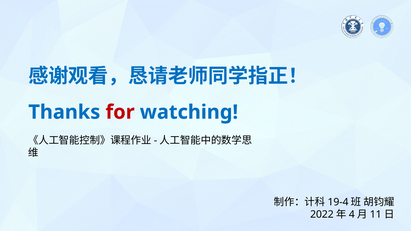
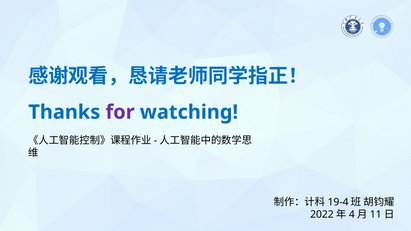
for colour: red -> purple (120, 112)
